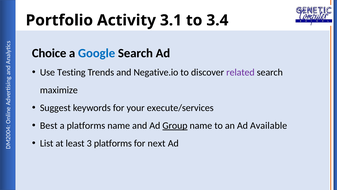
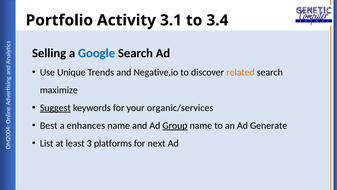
Choice: Choice -> Selling (49, 53)
Testing: Testing -> Unique (71, 72)
related colour: purple -> orange (240, 72)
Suggest underline: none -> present (55, 108)
execute/services: execute/services -> organic/services (180, 108)
a platforms: platforms -> enhances (86, 125)
Available: Available -> Generate (269, 125)
